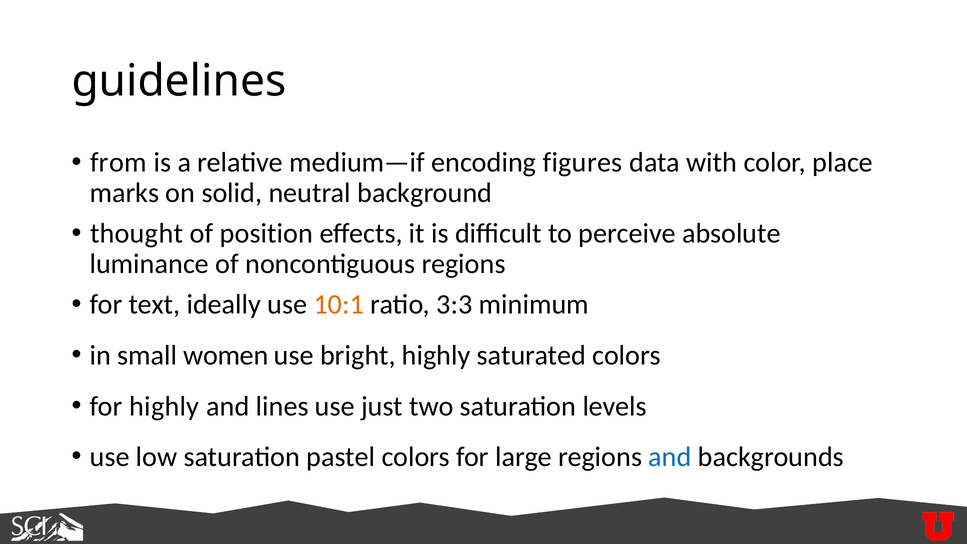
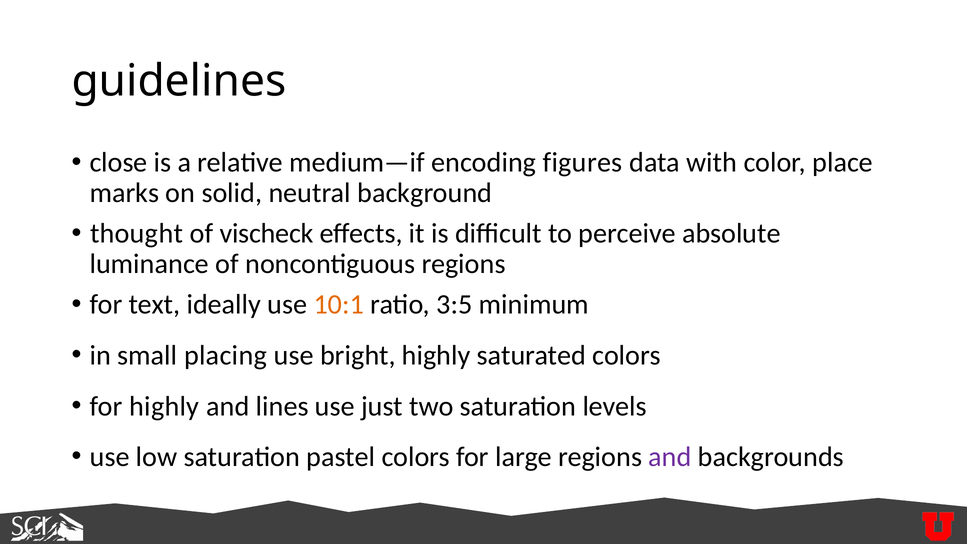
from: from -> close (119, 162)
position: position -> vischeck (267, 233)
3:3: 3:3 -> 3:5 (454, 304)
women: women -> placing (225, 356)
and colour: blue -> purple (670, 457)
